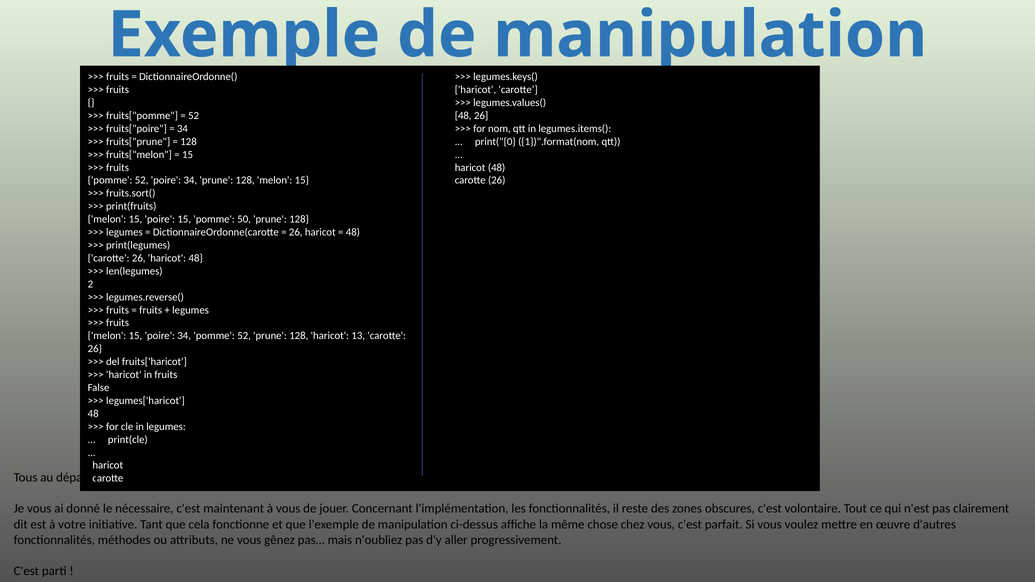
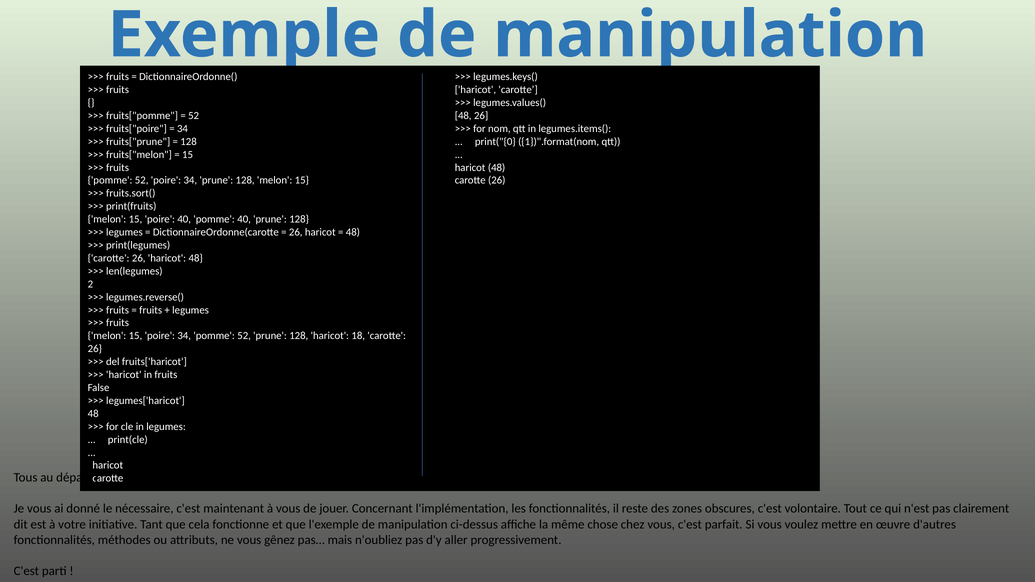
poire 15: 15 -> 40 (184, 219)
pomme 50: 50 -> 40 (244, 219)
13: 13 -> 18 (358, 336)
